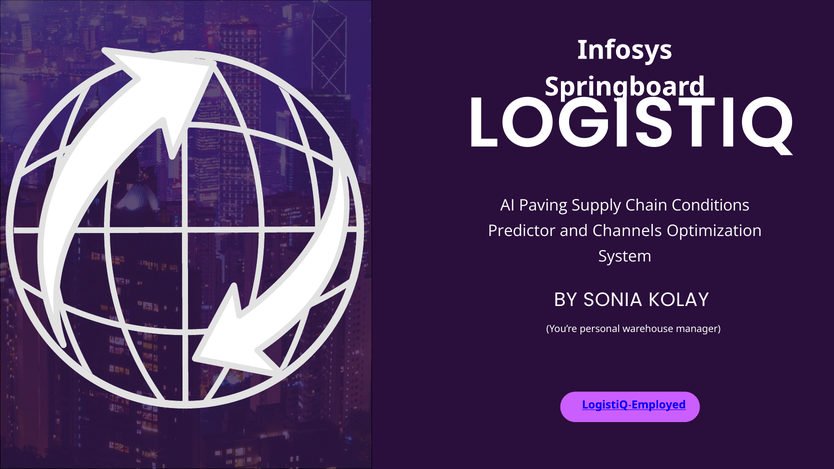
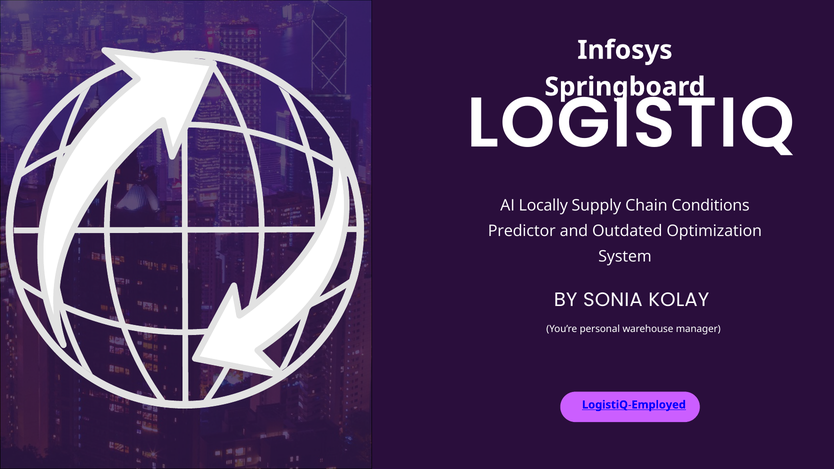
Paving: Paving -> Locally (543, 206)
Channels: Channels -> Outdated (627, 231)
